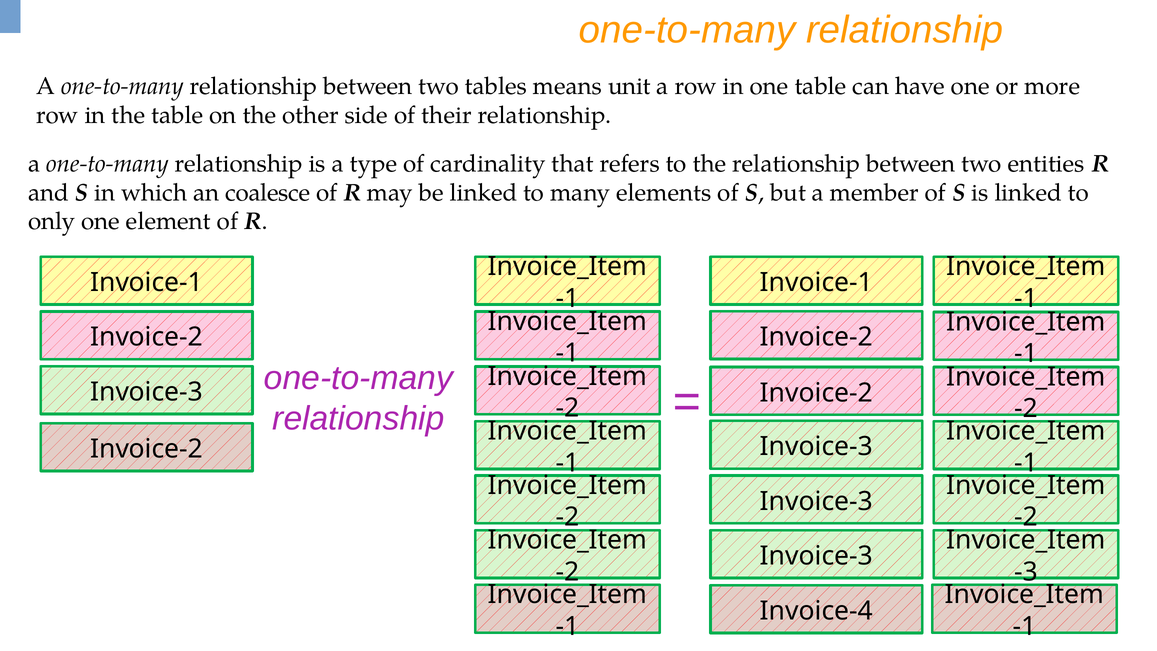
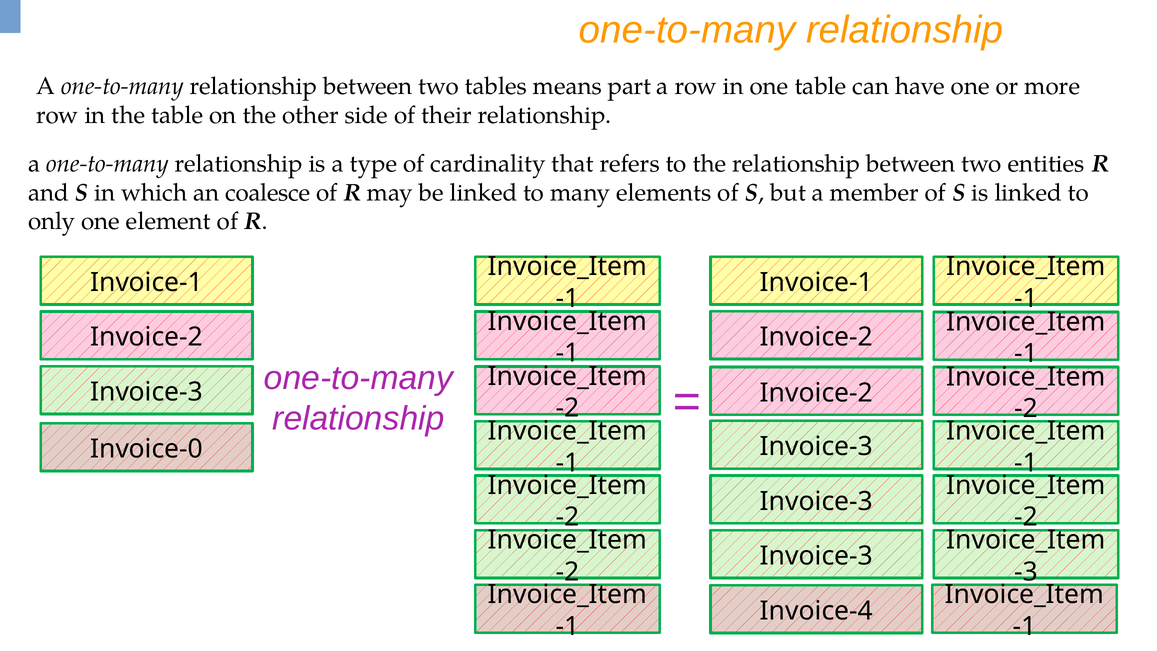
unit: unit -> part (629, 86)
Invoice-2: Invoice-2 -> Invoice-0 (147, 449)
